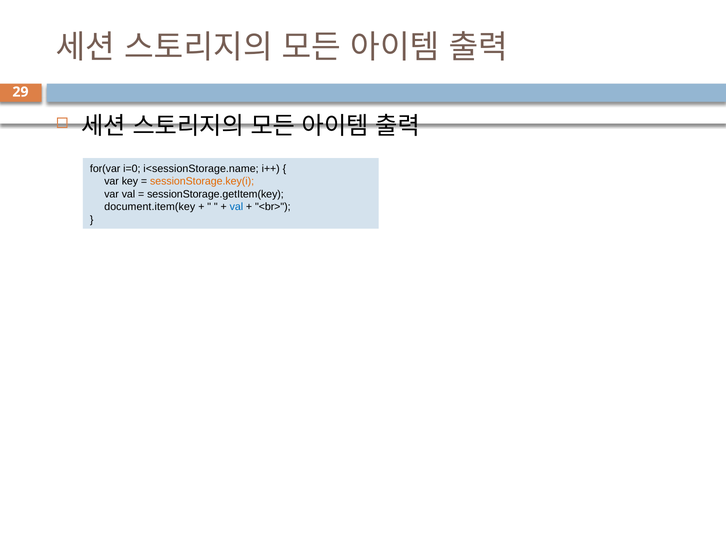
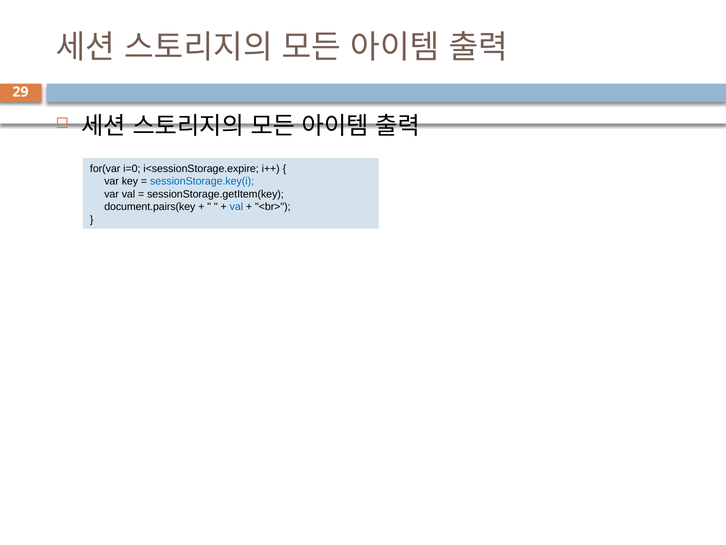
i<sessionStorage.name: i<sessionStorage.name -> i<sessionStorage.expire (201, 169)
sessionStorage.key(i colour: orange -> blue (202, 181)
document.item(key: document.item(key -> document.pairs(key (150, 207)
